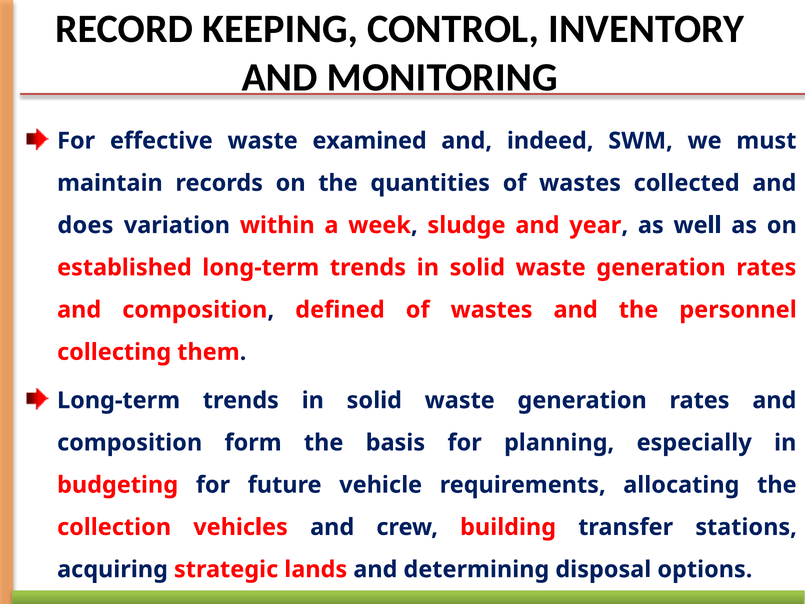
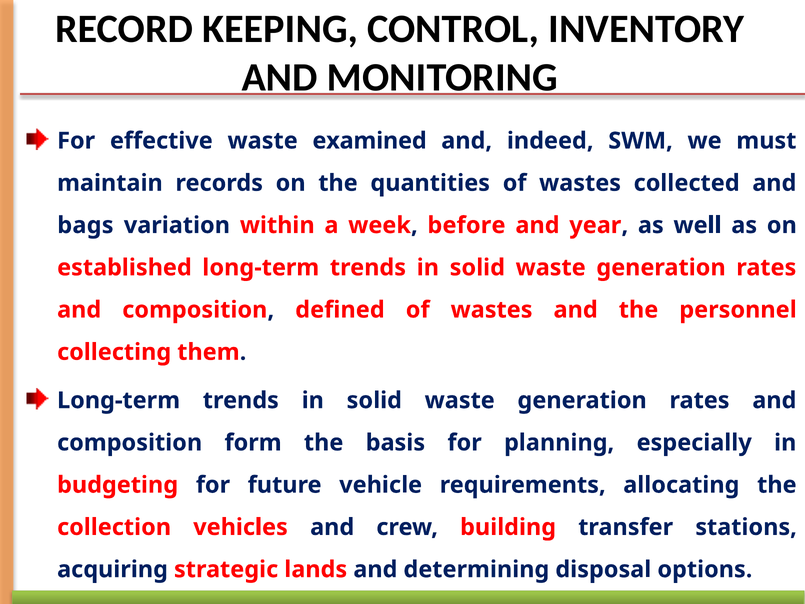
does: does -> bags (85, 225)
sludge: sludge -> before (466, 225)
